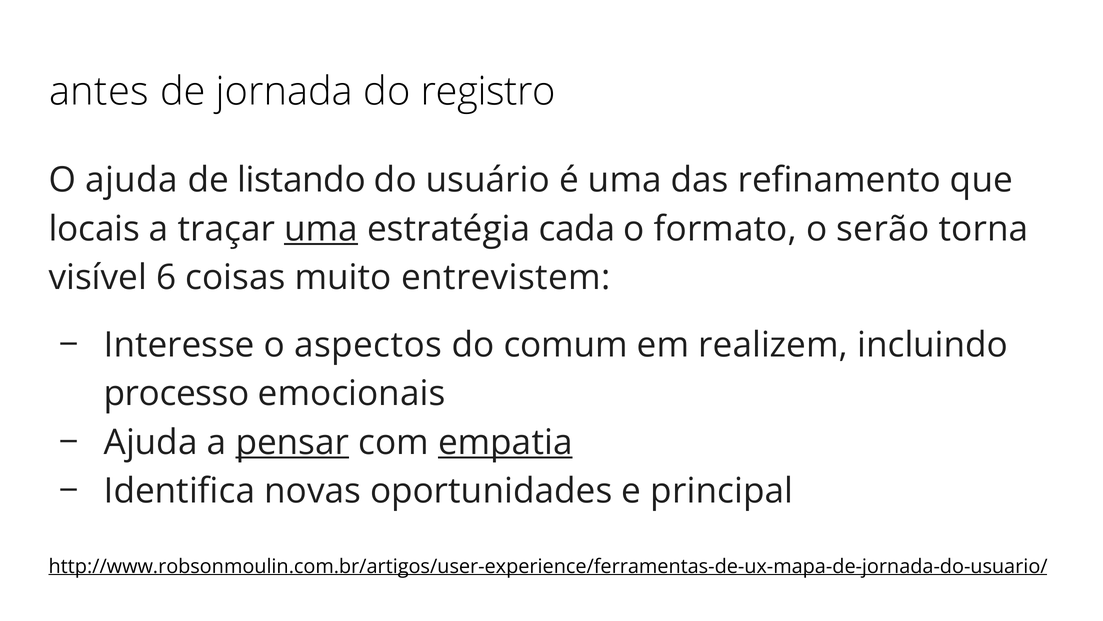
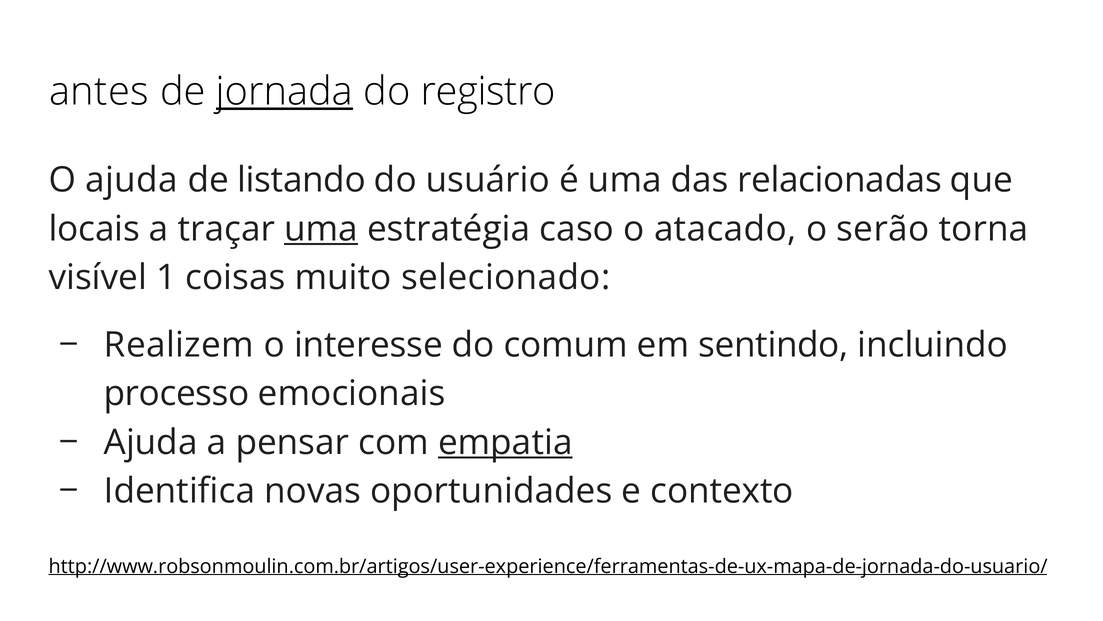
jornada underline: none -> present (284, 91)
refinamento: refinamento -> relacionadas (840, 180)
cada: cada -> caso (577, 229)
formato: formato -> atacado (725, 229)
6: 6 -> 1 (166, 278)
entrevistem: entrevistem -> selecionado (506, 278)
Interesse: Interesse -> Realizem (179, 345)
aspectos: aspectos -> interesse (368, 345)
realizem: realizem -> sentindo (773, 345)
pensar underline: present -> none (292, 442)
principal: principal -> contexto (722, 491)
